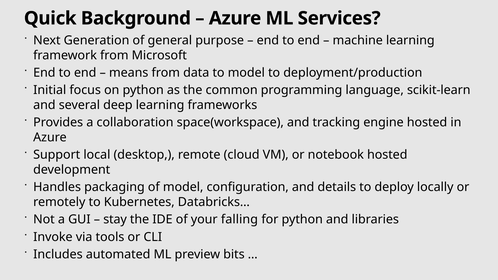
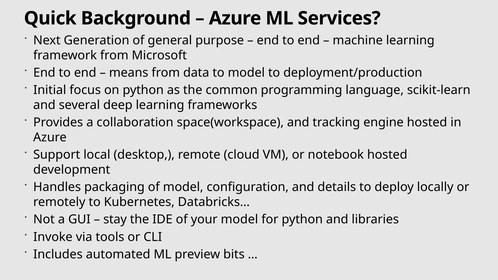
your falling: falling -> model (239, 220)
